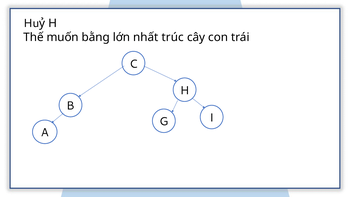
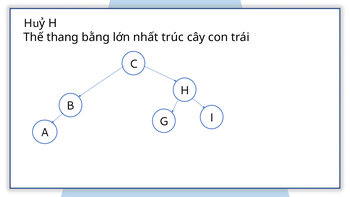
muốn: muốn -> thang (63, 37)
